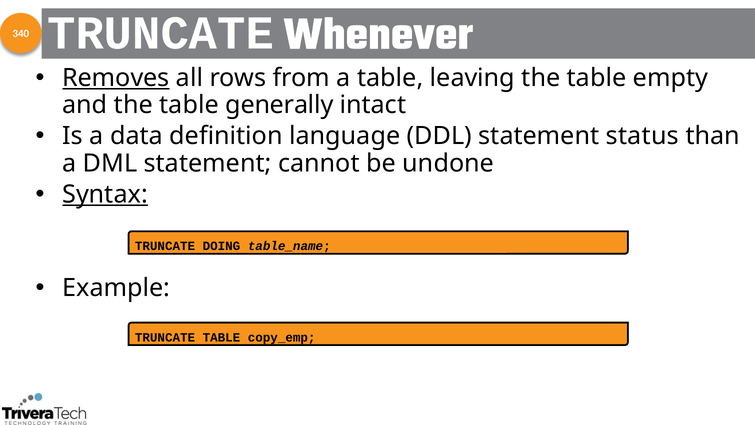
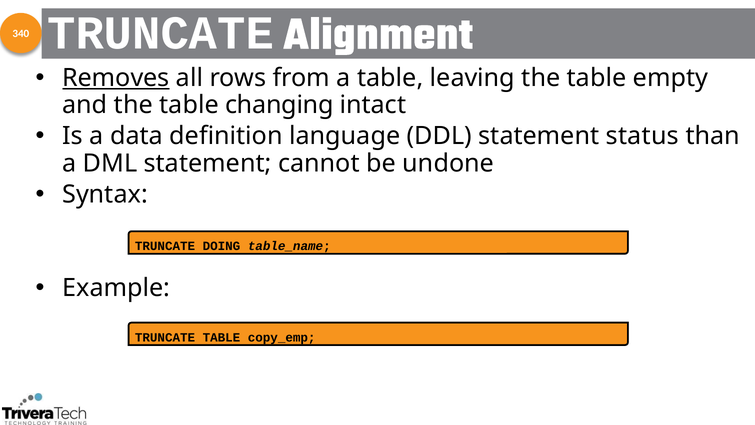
Whenever: Whenever -> Alignment (378, 33)
generally: generally -> changing (279, 105)
Syntax underline: present -> none (105, 194)
